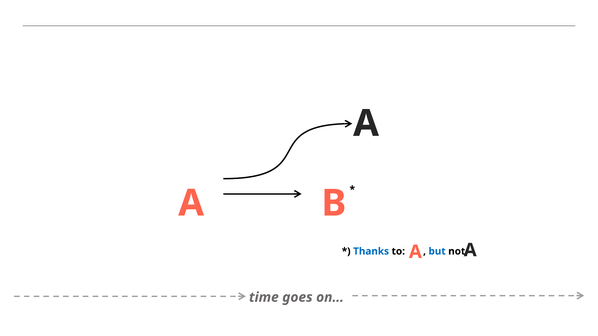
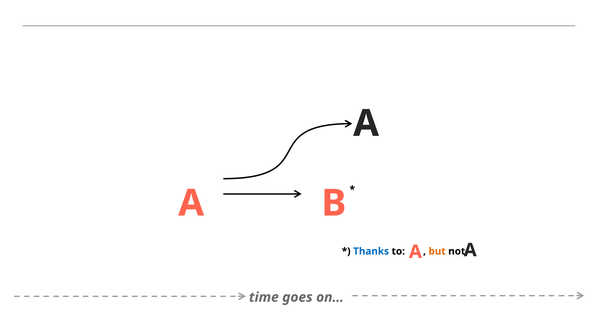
but colour: blue -> orange (437, 252)
